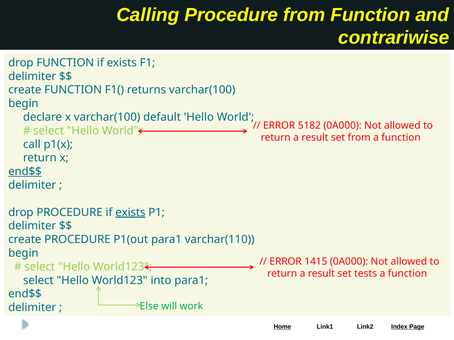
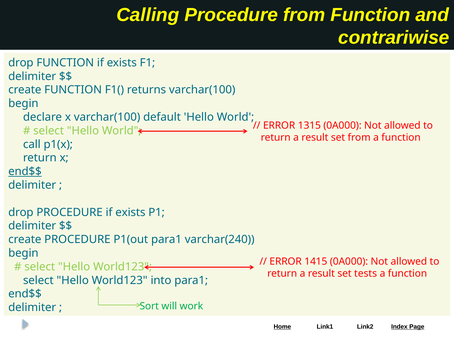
5182: 5182 -> 1315 (309, 126)
exists underline: present -> none (130, 213)
varchar(110: varchar(110 -> varchar(240 (220, 240)
Else: Else -> Sort (149, 307)
